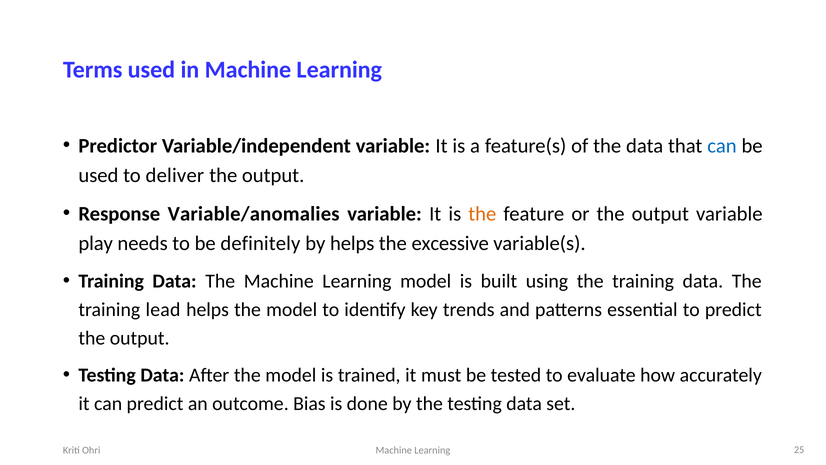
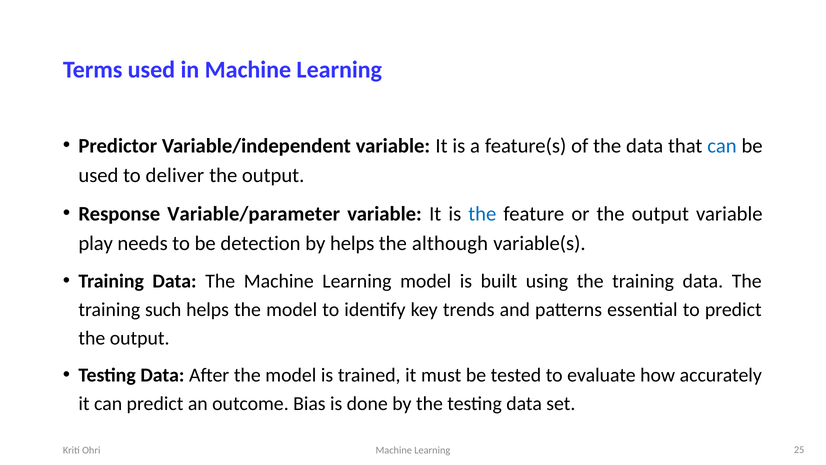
Variable/anomalies: Variable/anomalies -> Variable/parameter (254, 214)
the colour: orange -> blue (482, 214)
definitely: definitely -> detection (261, 243)
excessive: excessive -> although (450, 243)
lead: lead -> such (163, 309)
